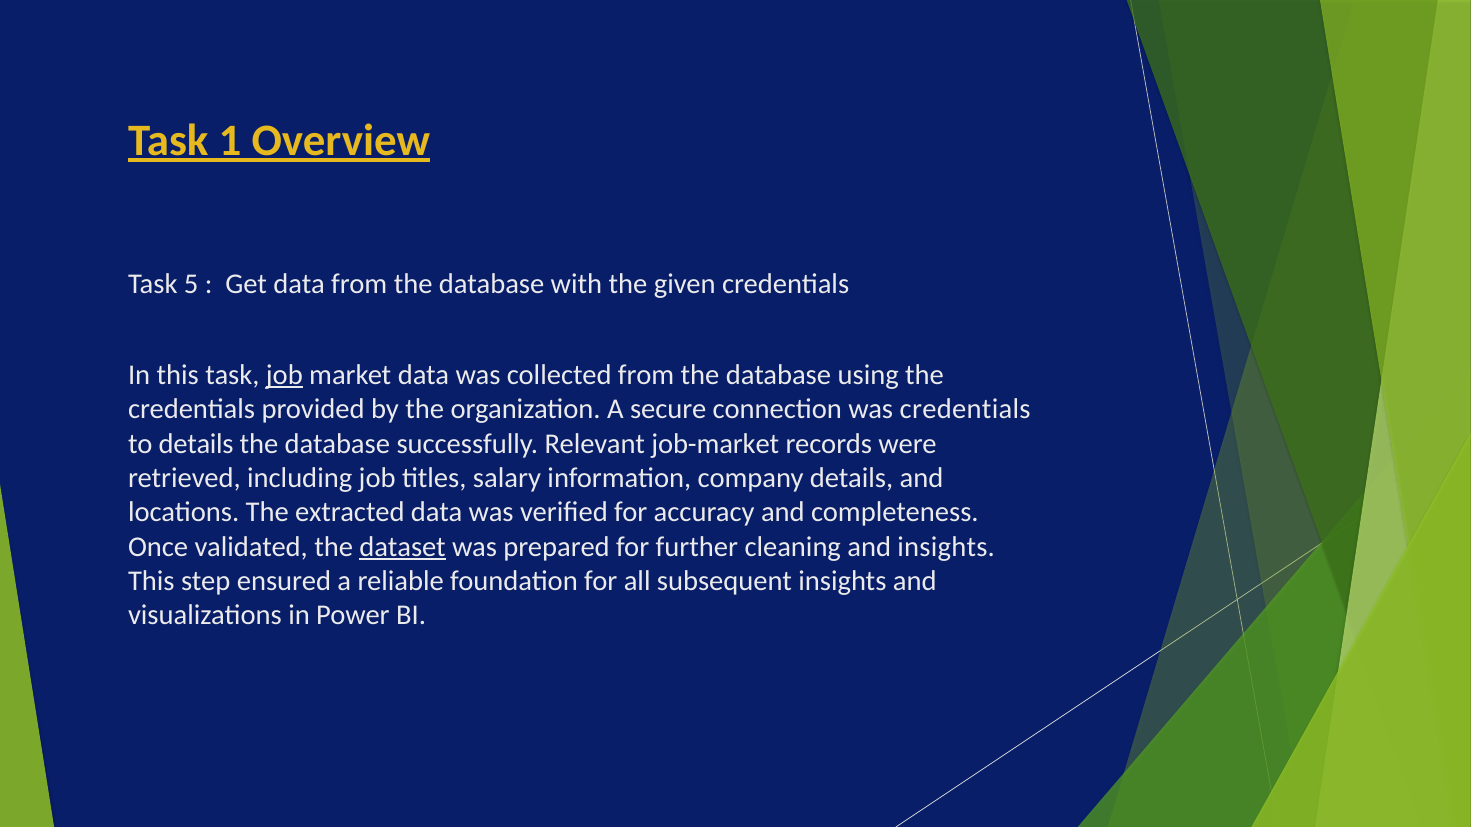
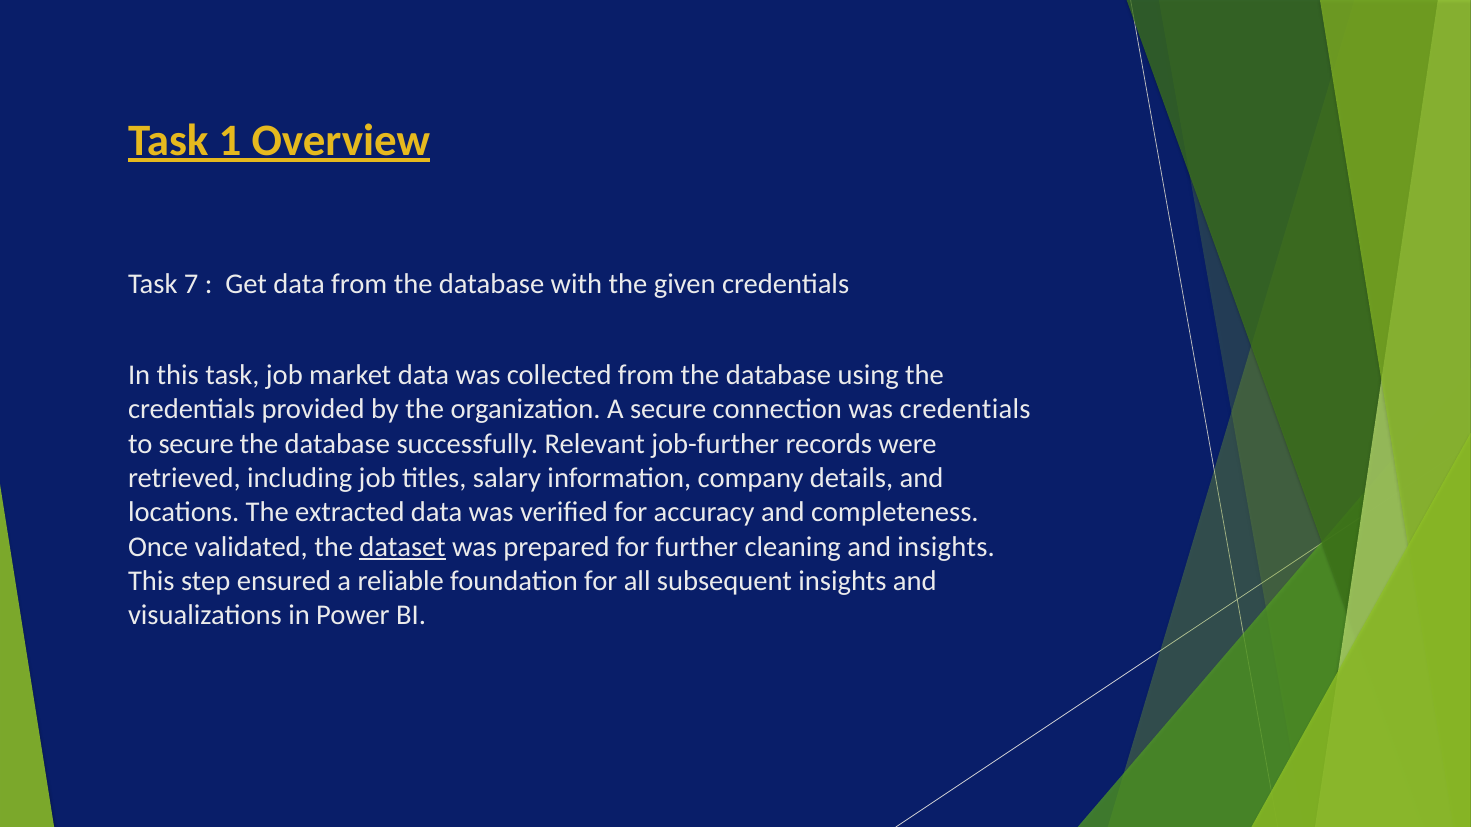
5: 5 -> 7 (191, 284)
job underline: present -> none (284, 375)
to details: details -> secure (196, 444)
job-market: job-market -> job-further (715, 444)
